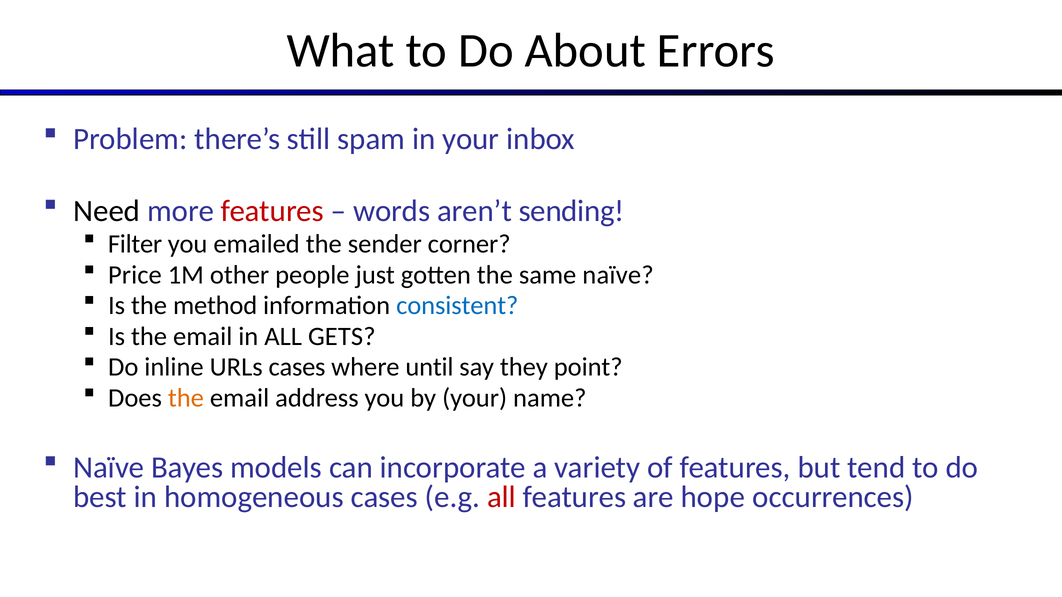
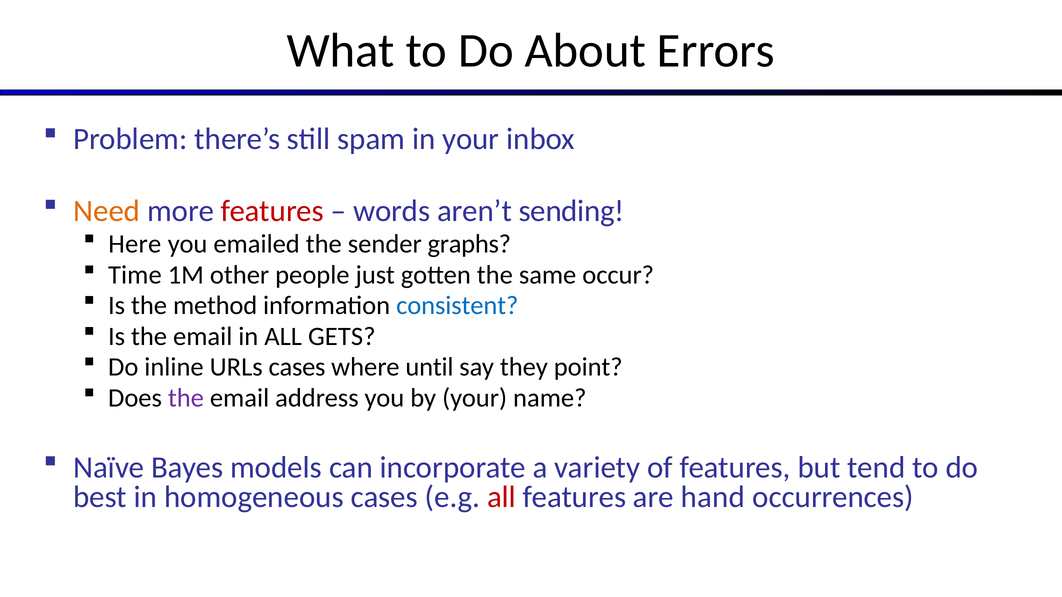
Need colour: black -> orange (107, 211)
Filter: Filter -> Here (135, 244)
corner: corner -> graphs (469, 244)
Price: Price -> Time (135, 275)
same naïve: naïve -> occur (618, 275)
the colour: orange -> purple (186, 398)
hope: hope -> hand (713, 498)
